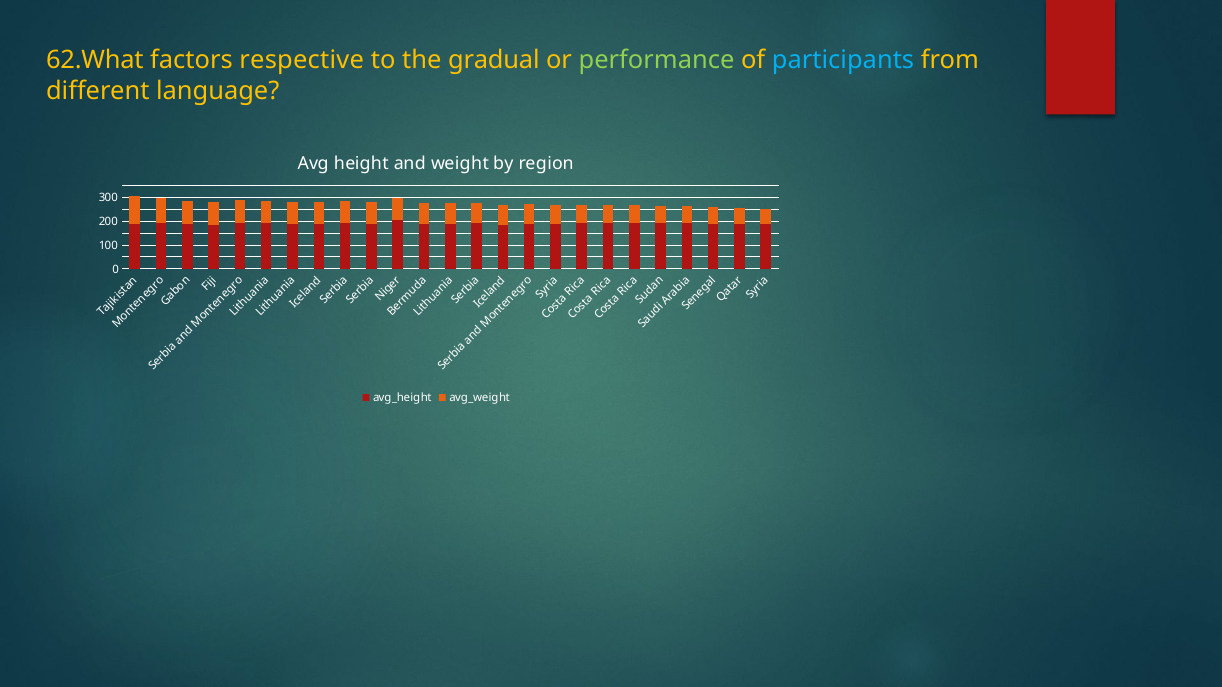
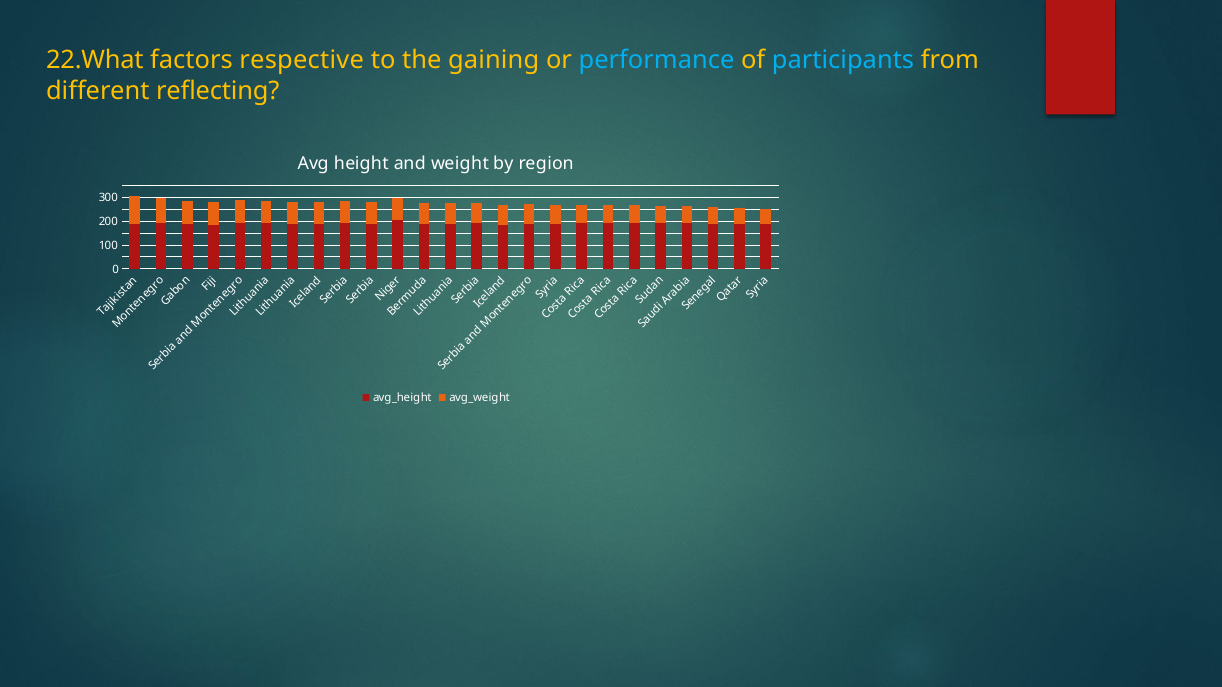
62.What: 62.What -> 22.What (95, 60)
gradual: gradual -> gaining (494, 60)
performance colour: light green -> light blue (657, 60)
language: language -> reflecting (218, 91)
